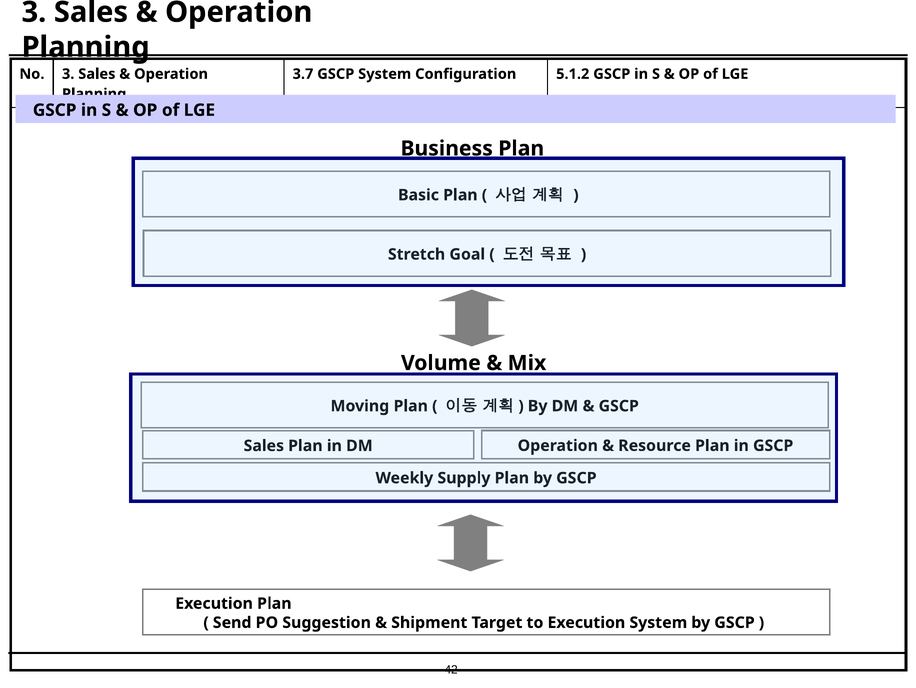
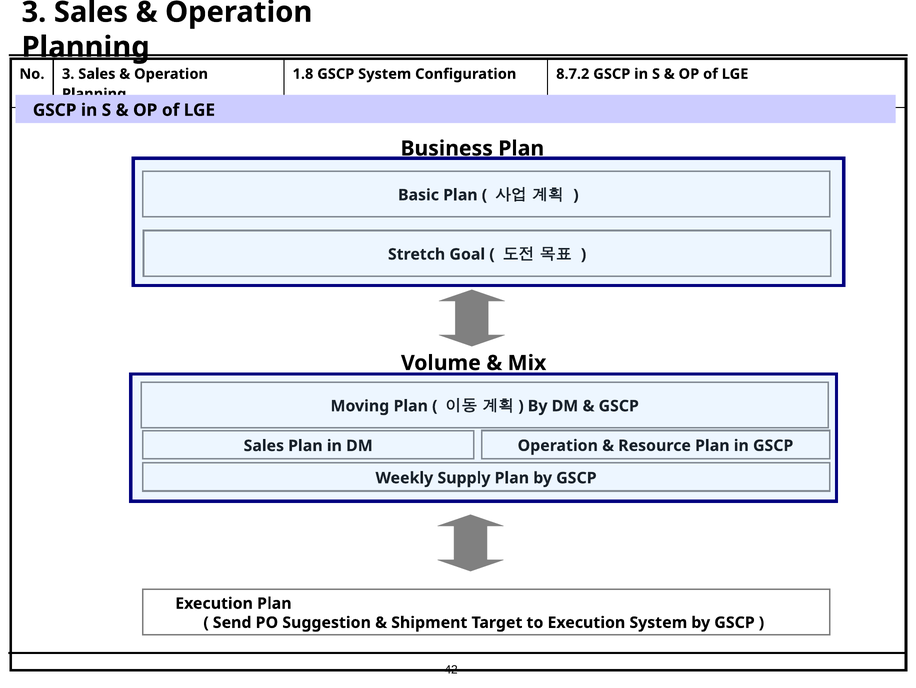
3.7: 3.7 -> 1.8 (303, 74)
5.1.2: 5.1.2 -> 8.7.2 (573, 74)
